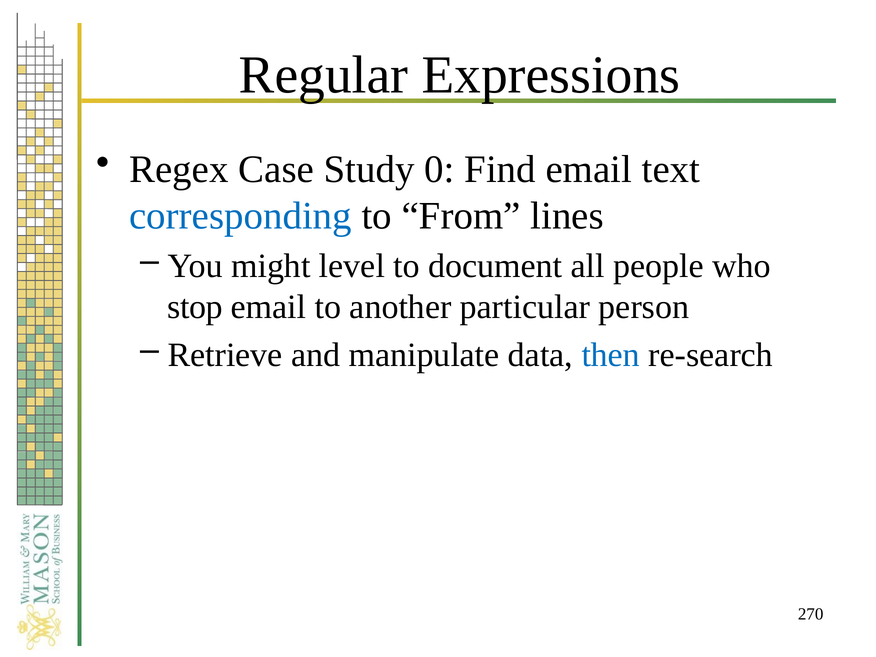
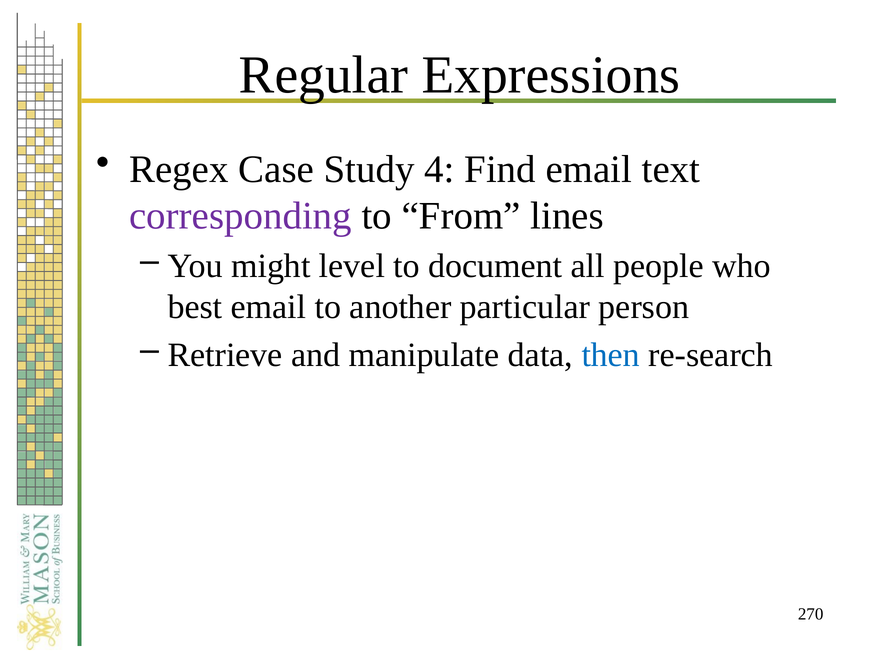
0: 0 -> 4 (440, 169)
corresponding colour: blue -> purple (241, 216)
stop: stop -> best (195, 307)
